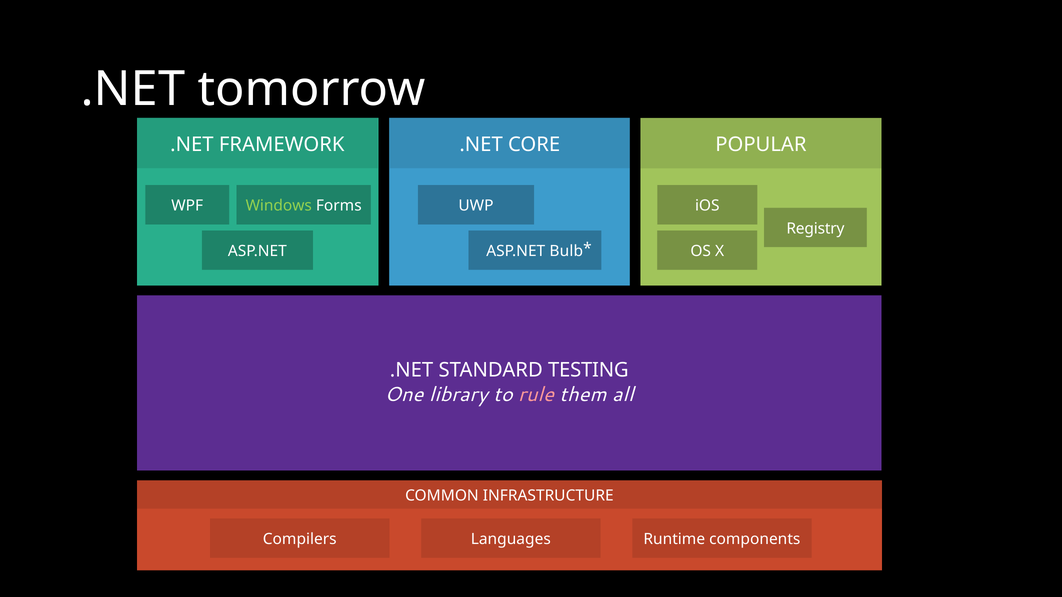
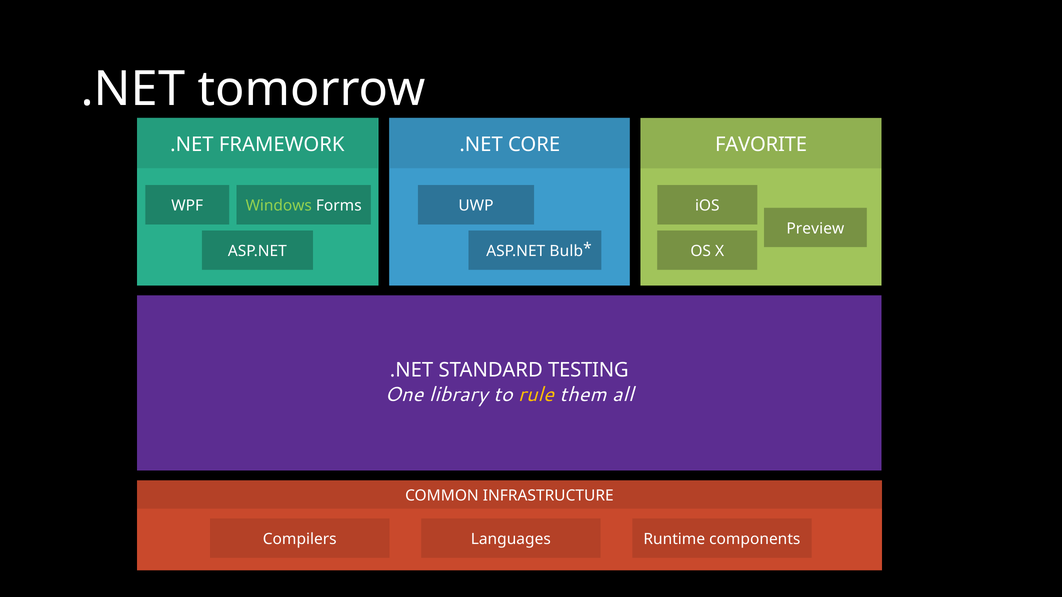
POPULAR: POPULAR -> FAVORITE (761, 145)
Registry: Registry -> Preview (815, 229)
rule colour: pink -> yellow (536, 395)
